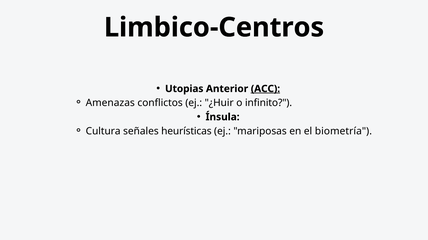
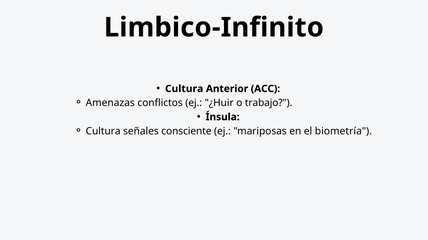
Limbico-Centros: Limbico-Centros -> Limbico-Infinito (214, 28)
Utopias: Utopias -> Cultura (184, 89)
ACC underline: present -> none (265, 89)
infinito: infinito -> trabajo (269, 103)
heurísticas: heurísticas -> consciente (186, 131)
